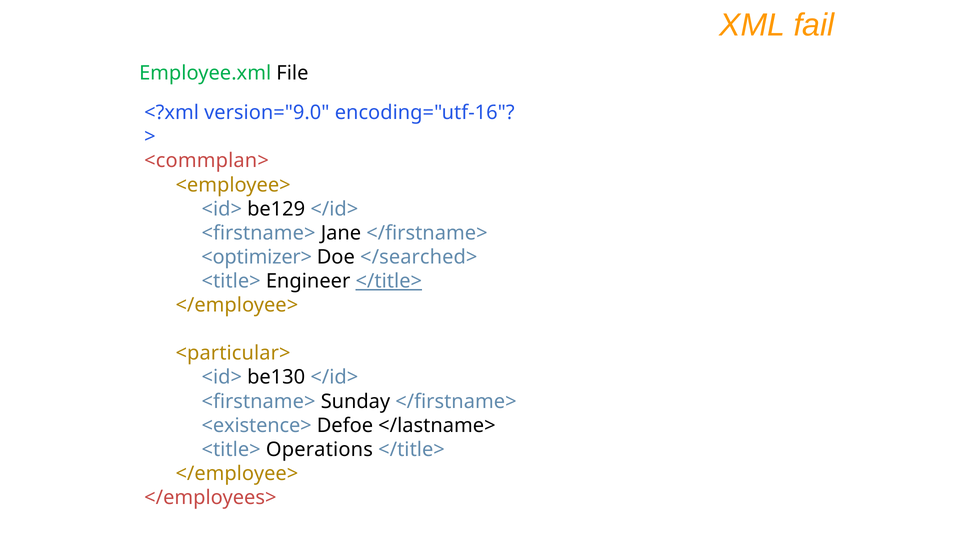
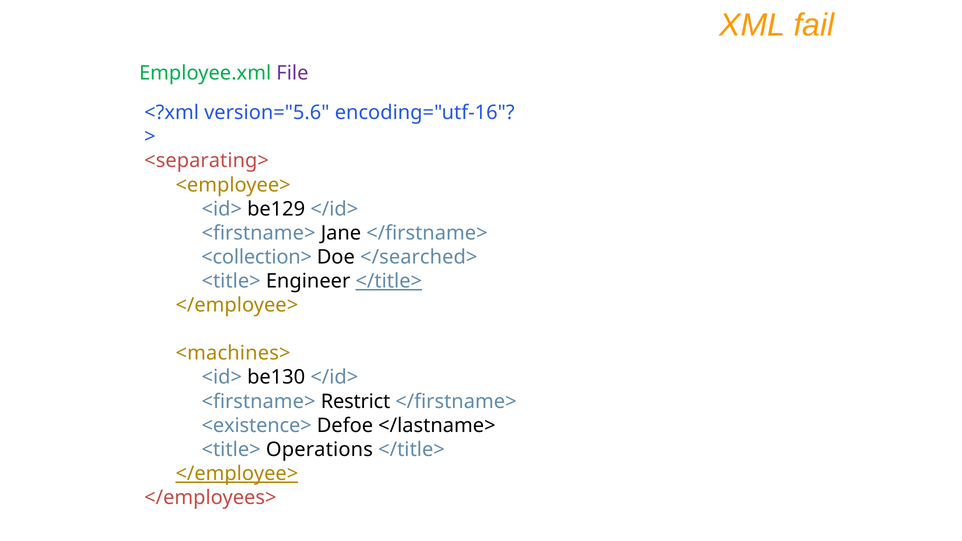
File colour: black -> purple (292, 73)
version="9.0: version="9.0 -> version="5.6 (267, 113)
<commplan>: <commplan> -> <separating> (207, 161)
<optimizer>: <optimizer> -> <collection> (257, 257)
<particular>: <particular> -> <machines> (233, 353)
Sunday: Sunday -> Restrict (356, 402)
</employee> underline: none -> present (237, 474)
